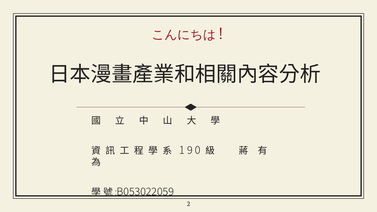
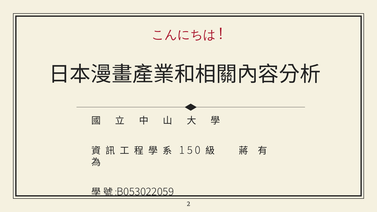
9: 9 -> 5 (190, 150)
